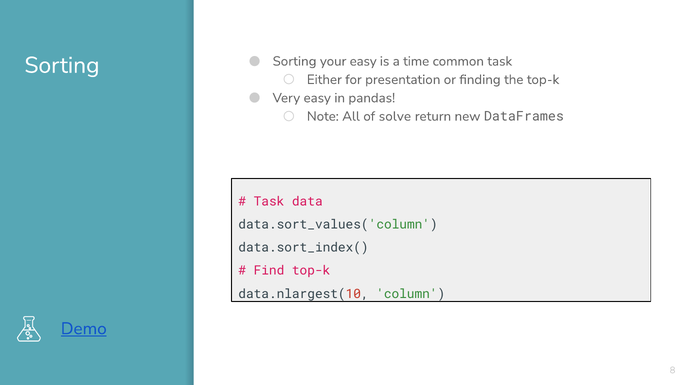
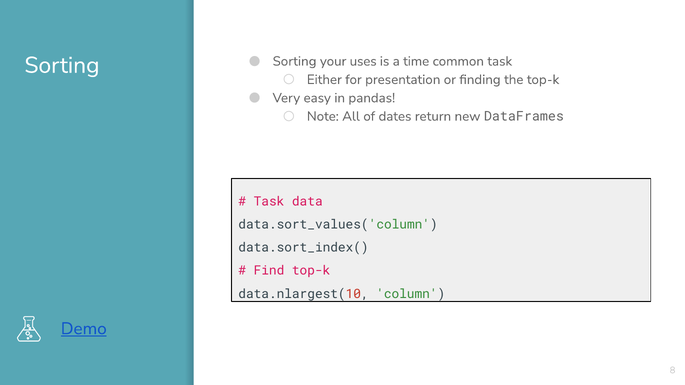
your easy: easy -> uses (363, 61)
solve: solve -> dates (395, 116)
